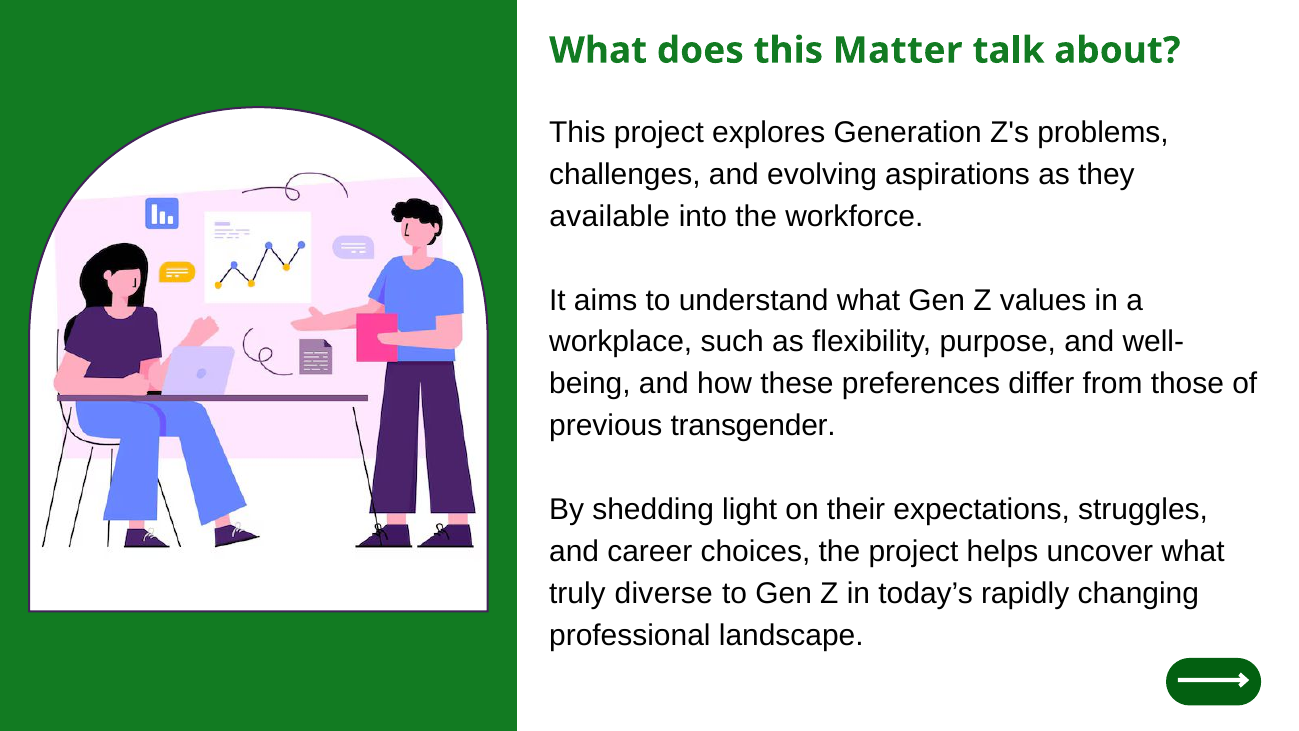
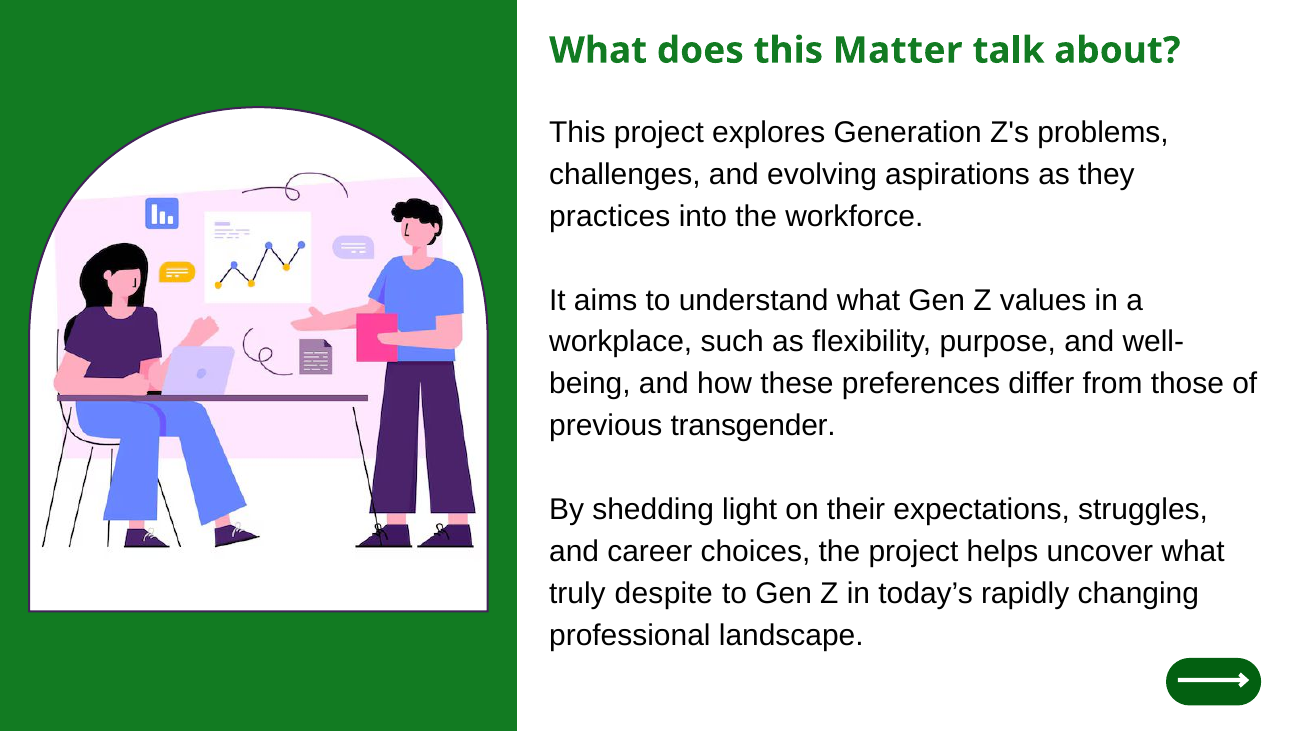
available: available -> practices (610, 216)
diverse: diverse -> despite (664, 594)
